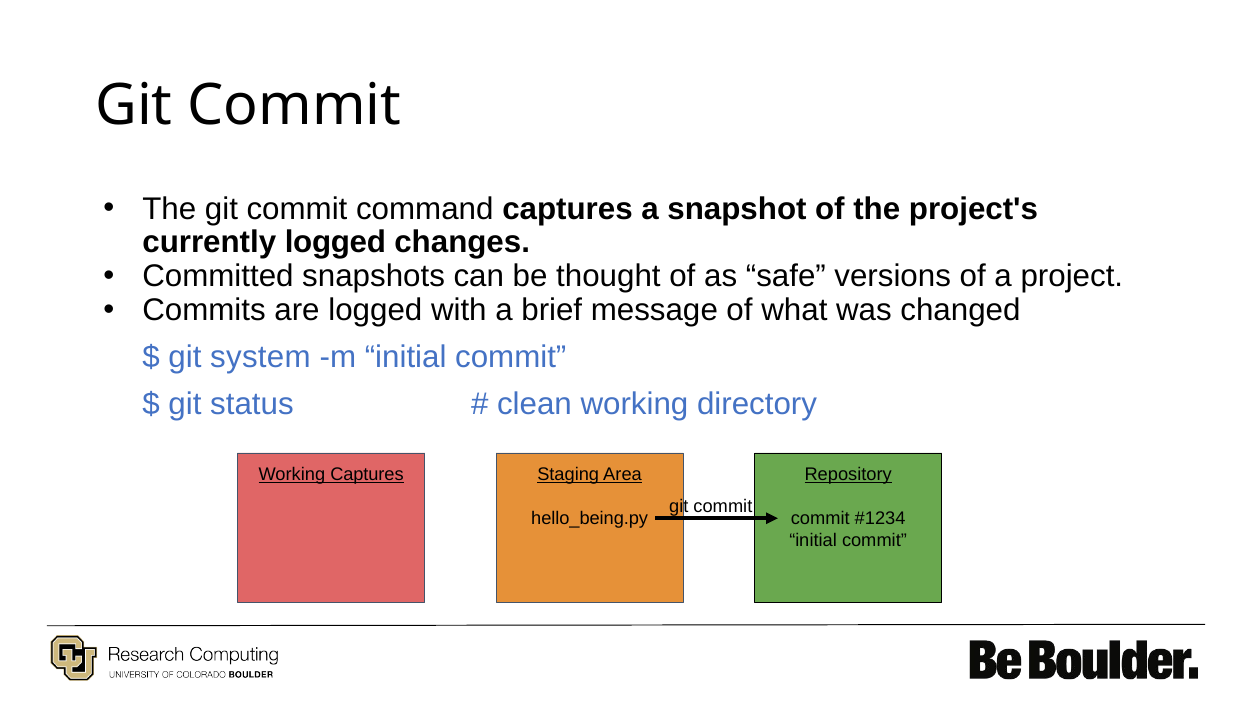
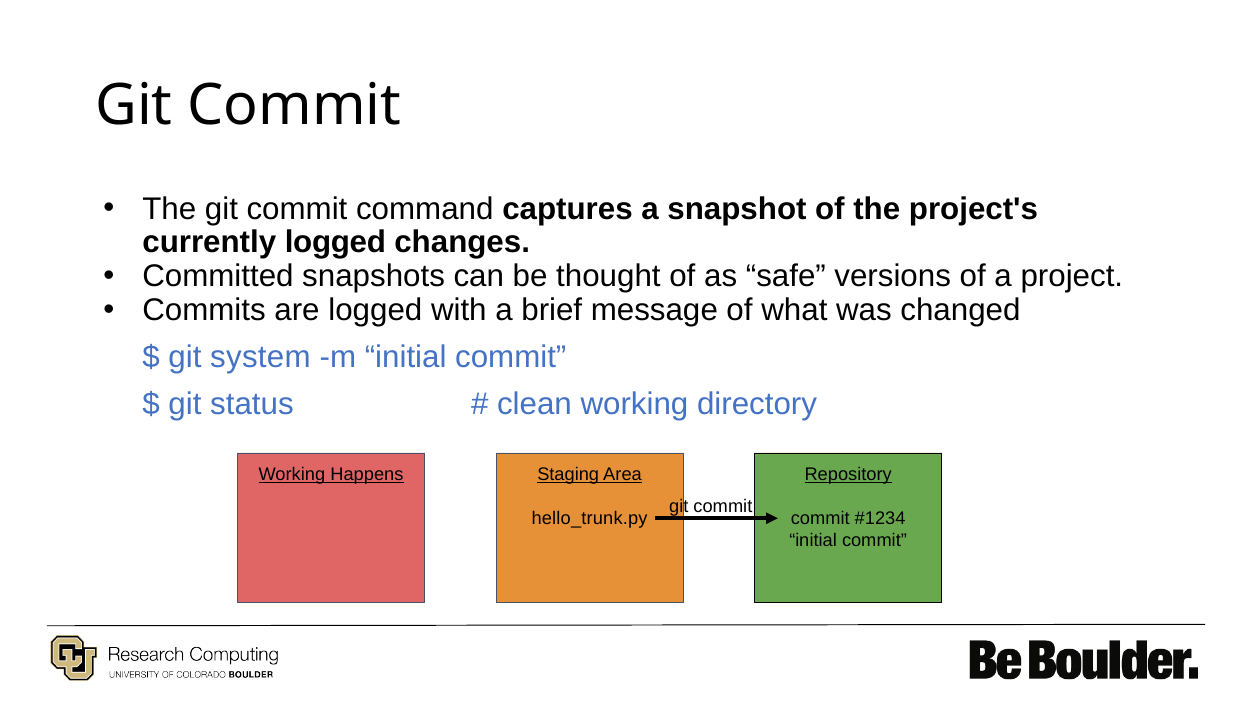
Working Captures: Captures -> Happens (367, 475)
hello_being.py: hello_being.py -> hello_trunk.py (590, 519)
